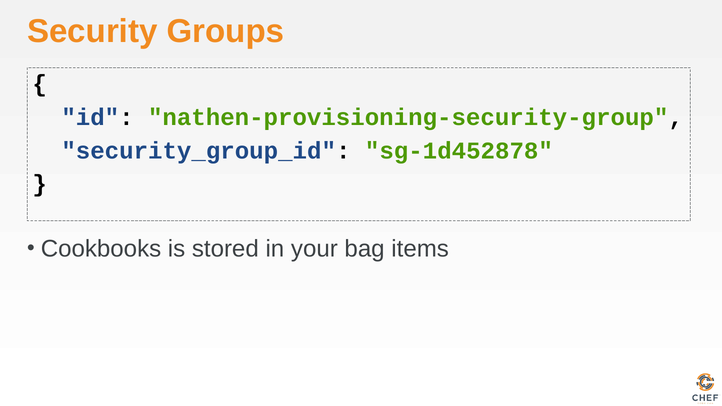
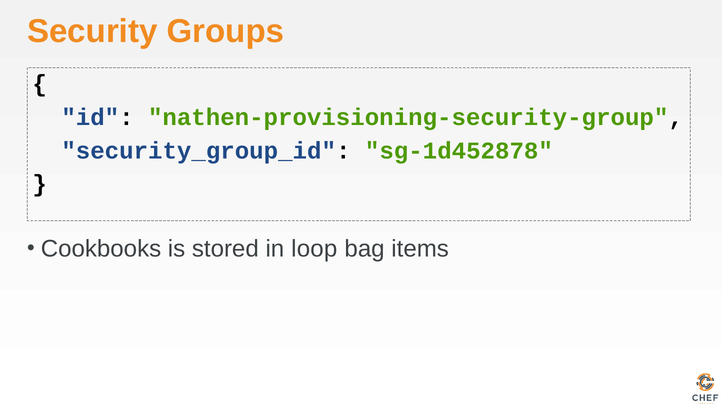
your: your -> loop (314, 249)
